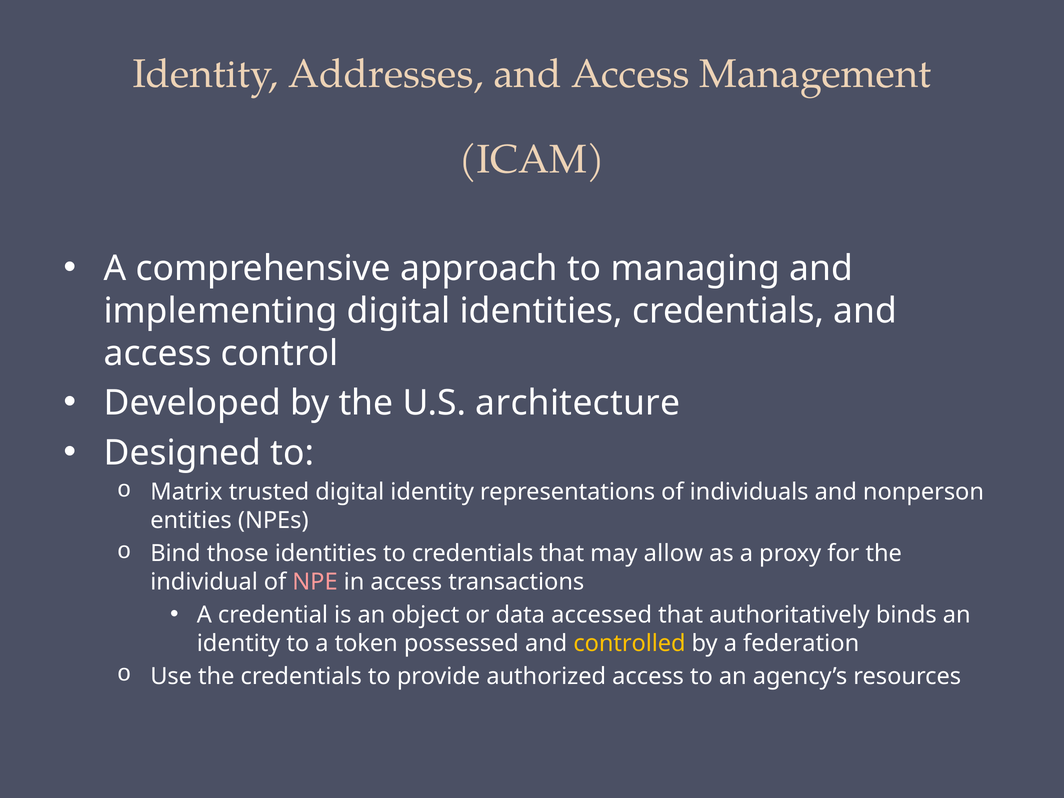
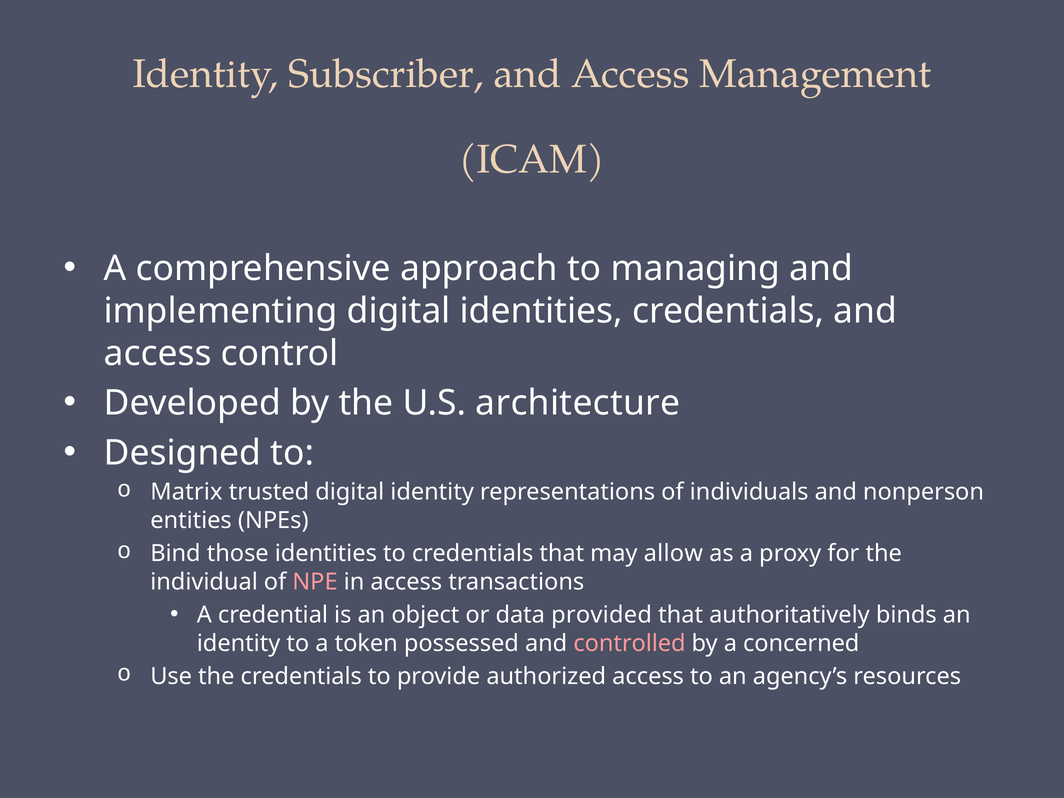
Addresses: Addresses -> Subscriber (386, 74)
accessed: accessed -> provided (602, 615)
controlled colour: yellow -> pink (630, 643)
federation: federation -> concerned (801, 643)
